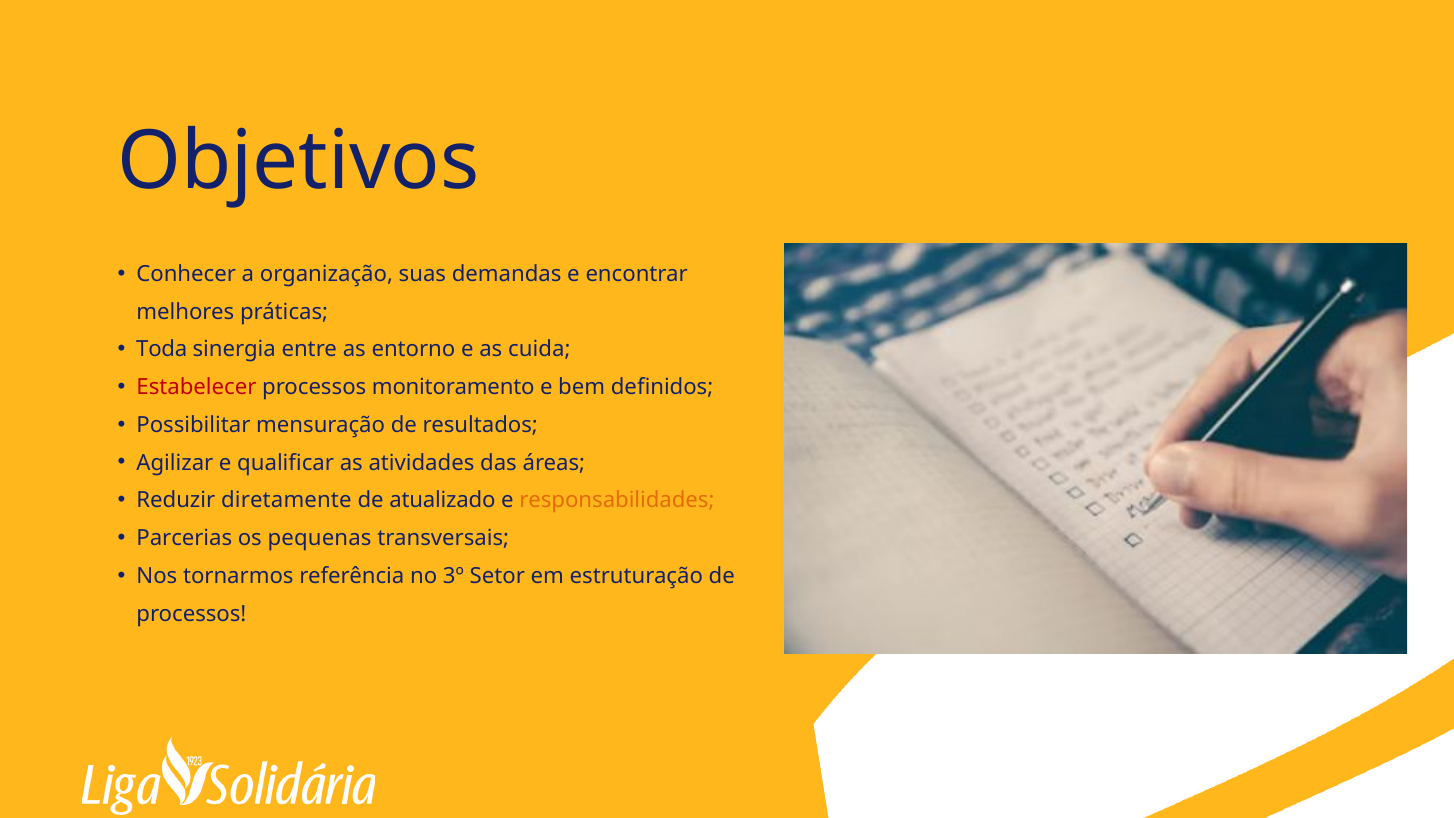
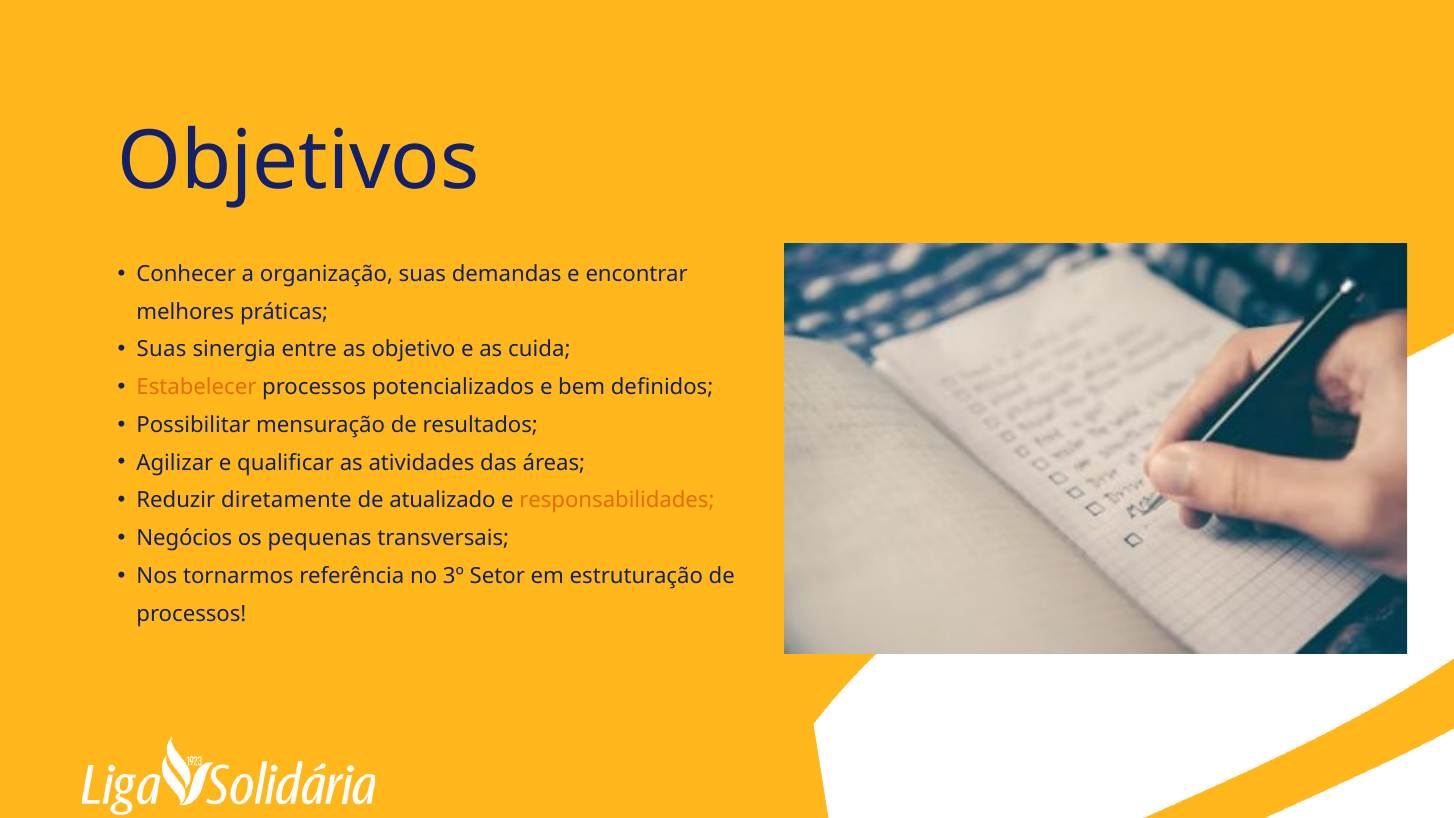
Toda: Toda -> Suas (162, 349)
entorno: entorno -> objetivo (413, 349)
Estabelecer colour: red -> orange (196, 387)
monitoramento: monitoramento -> potencializados (453, 387)
Parcerias: Parcerias -> Negócios (184, 538)
